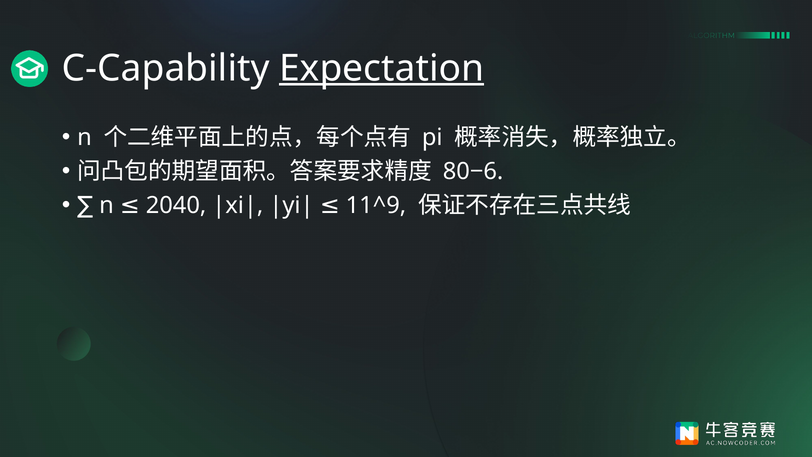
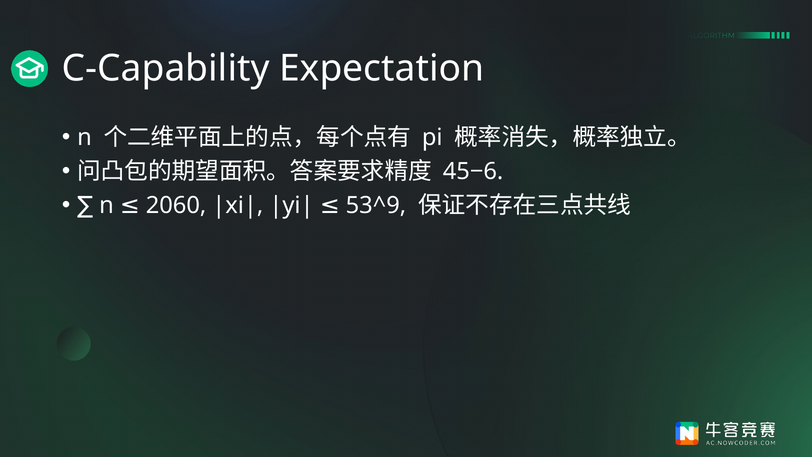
Expectation underline: present -> none (382, 68)
80−6: 80−6 -> 45−6 (473, 171)
2040: 2040 -> 2060 (176, 205)
11^9: 11^9 -> 53^9 (376, 205)
